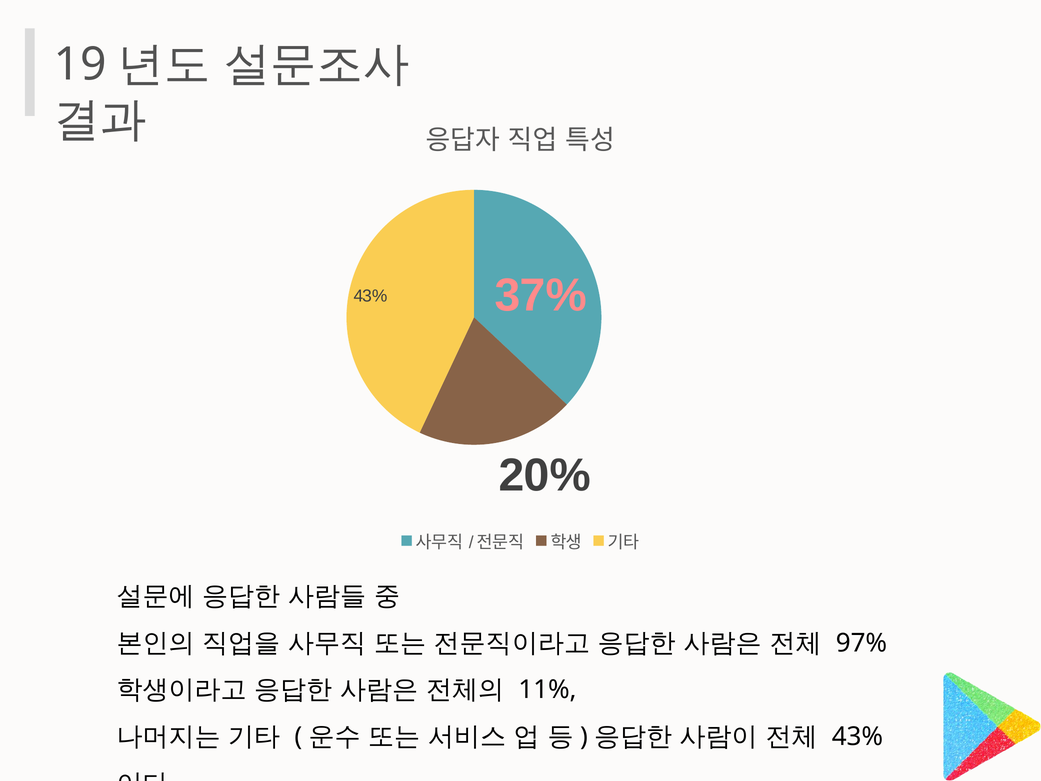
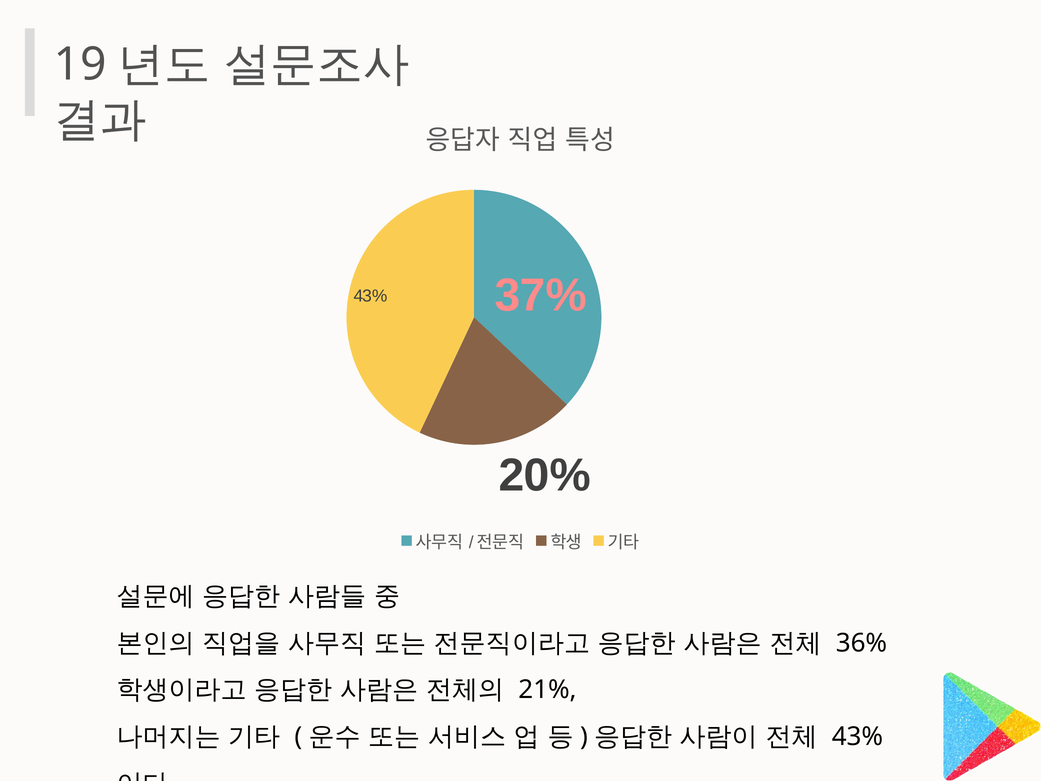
97%: 97% -> 36% (861, 643)
11%: 11% -> 21% (547, 690)
